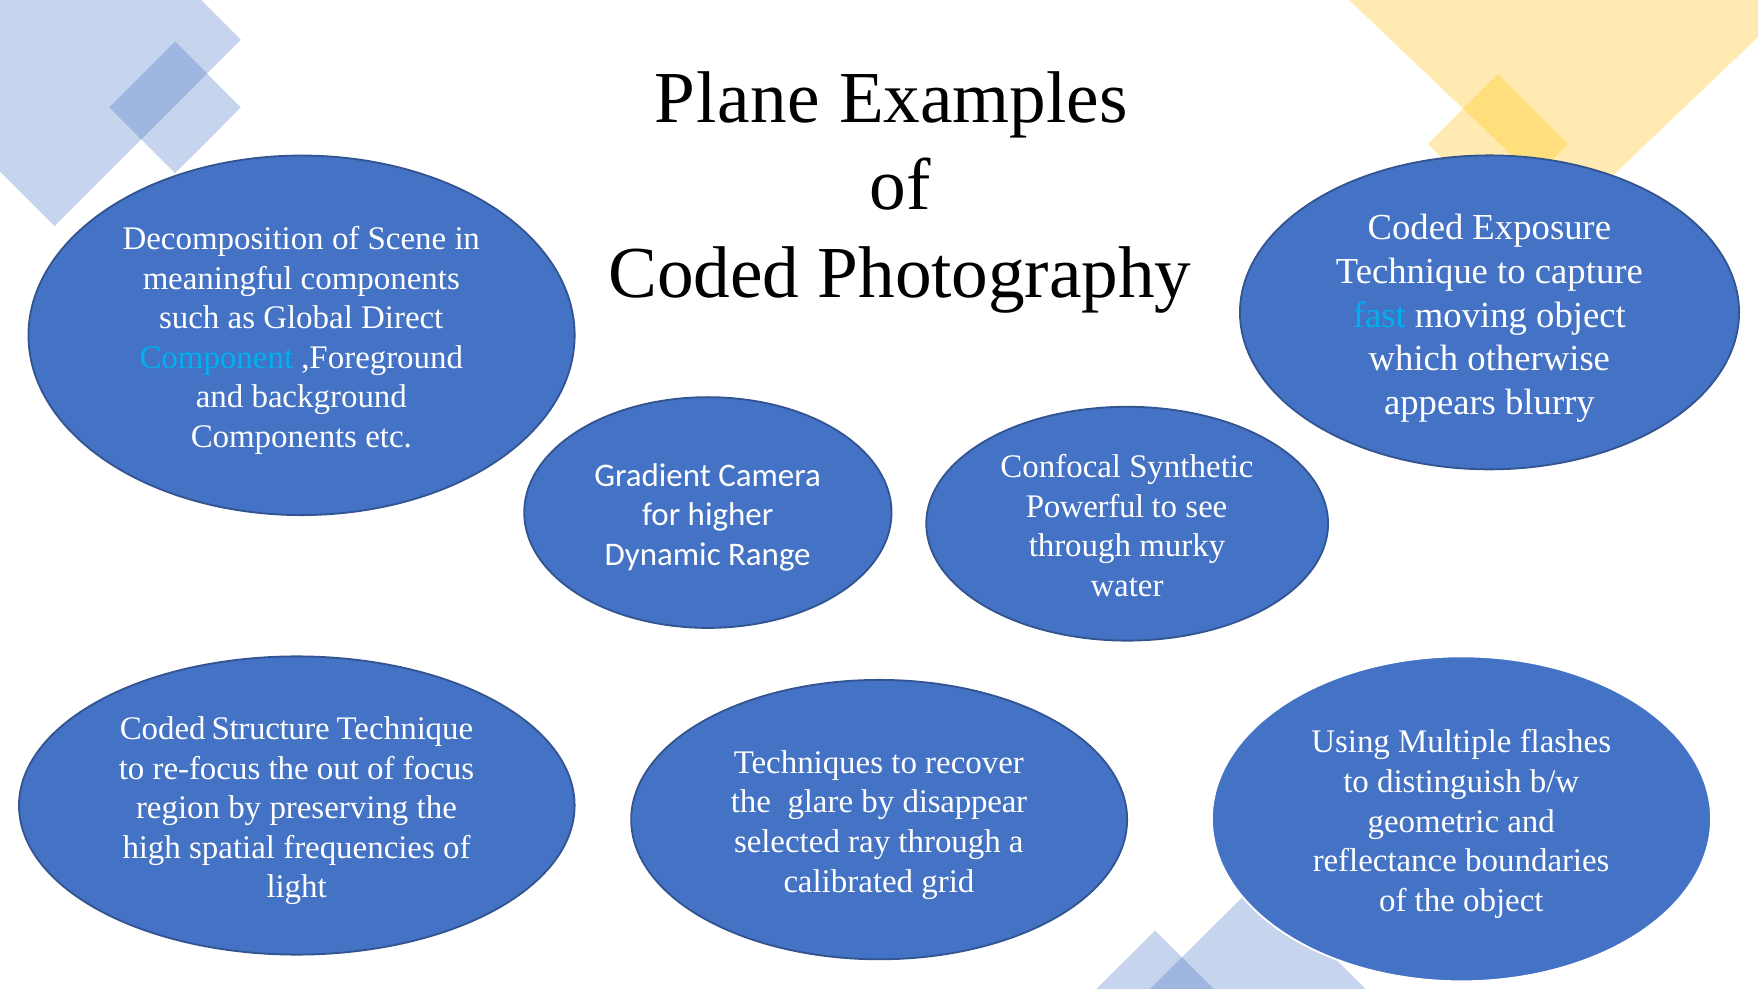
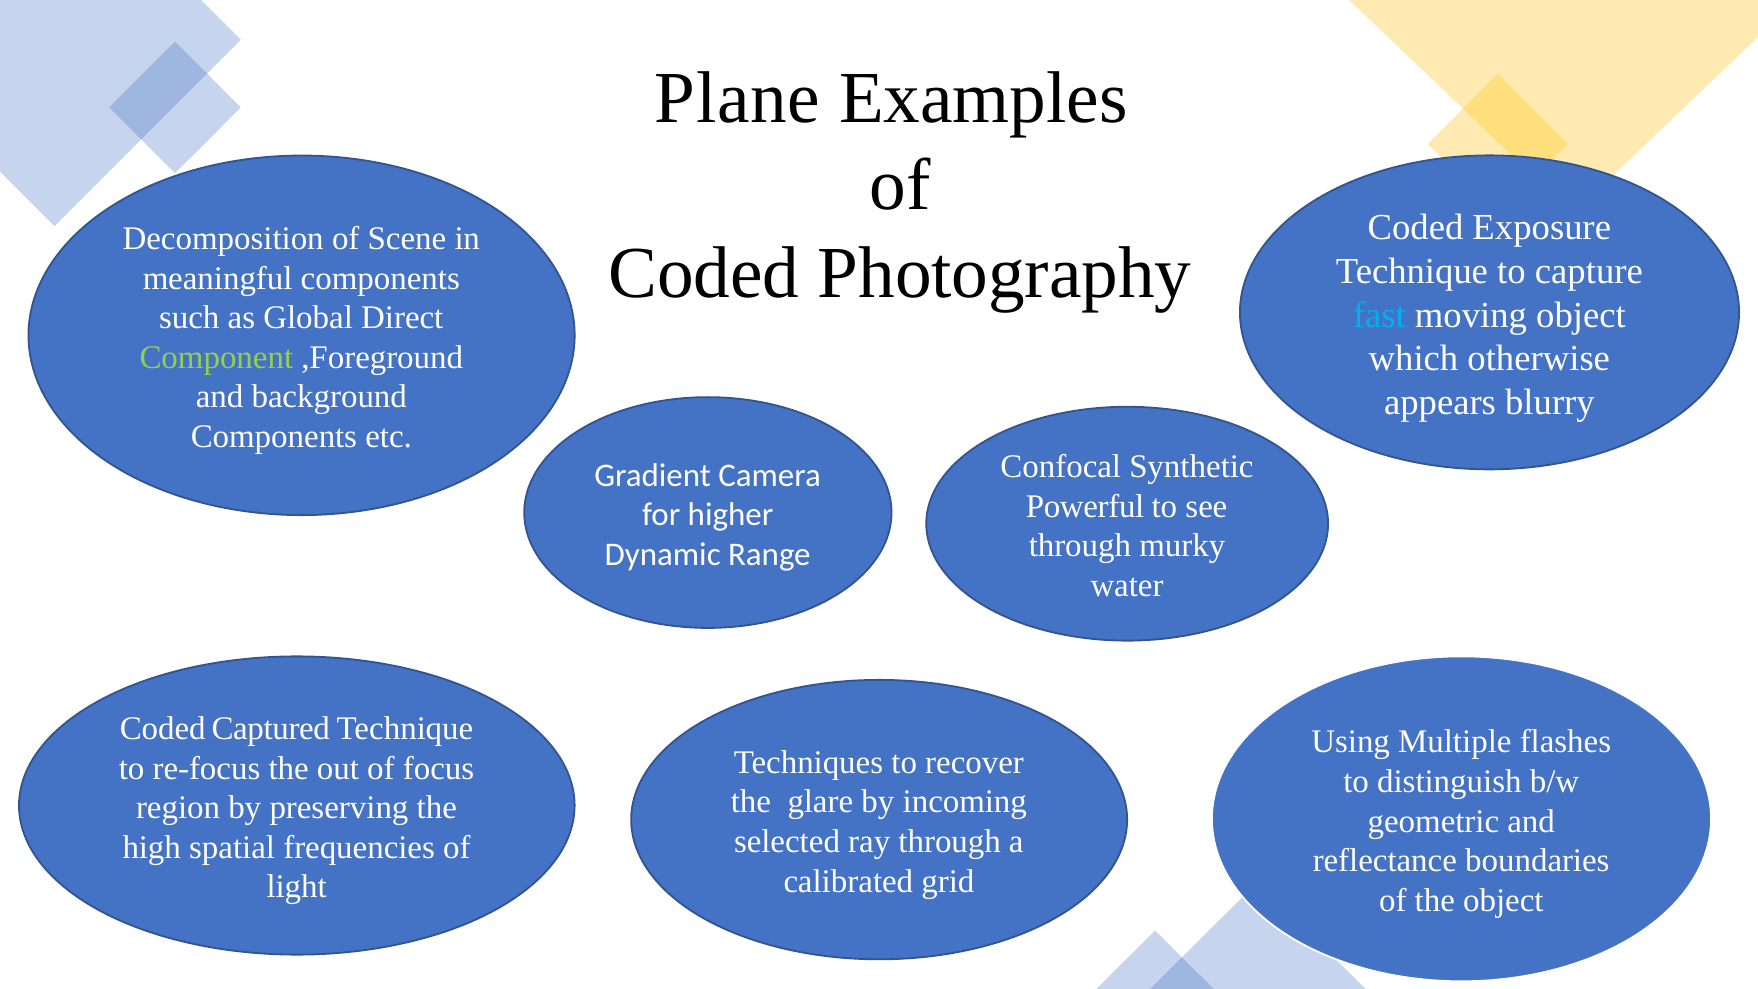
Component colour: light blue -> light green (216, 357)
Structure: Structure -> Captured (271, 729)
disappear: disappear -> incoming (965, 802)
